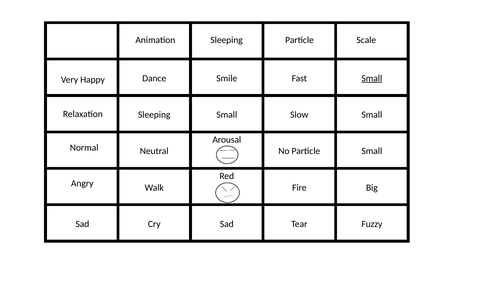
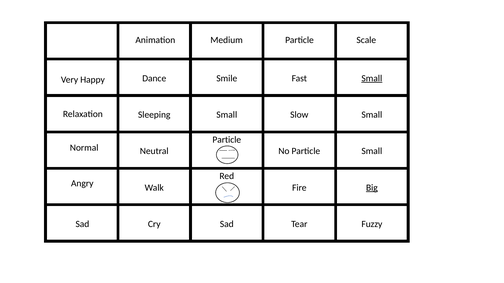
Animation Sleeping: Sleeping -> Medium (227, 40)
Arousal: Arousal -> Particle (227, 140)
Big underline: none -> present (372, 188)
